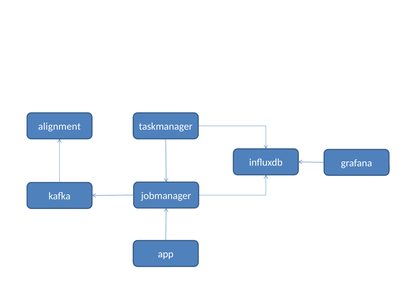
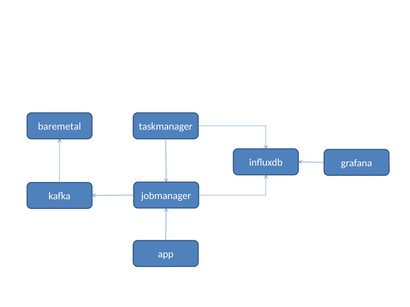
alignment: alignment -> baremetal (59, 127)
